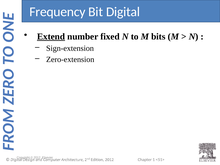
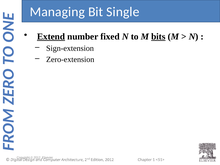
Frequency: Frequency -> Managing (57, 12)
Digital: Digital -> Single (123, 12)
bits underline: none -> present (158, 37)
